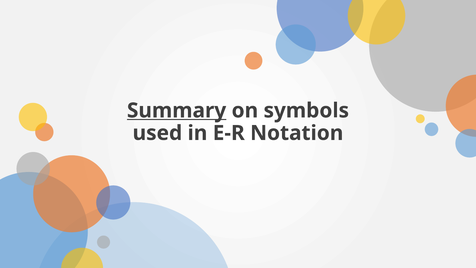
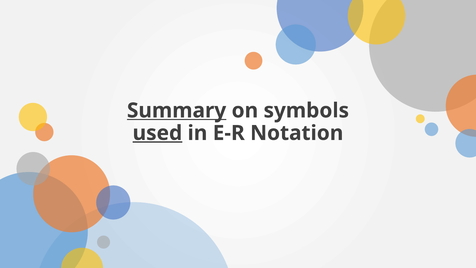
used underline: none -> present (157, 133)
